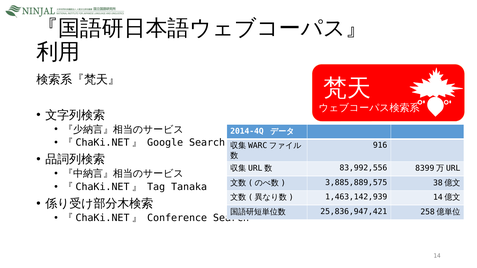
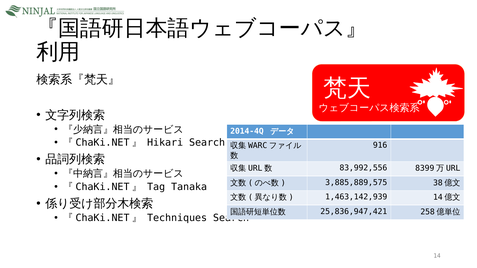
Google: Google -> Hikari (165, 143)
Conference: Conference -> Techniques (177, 218)
